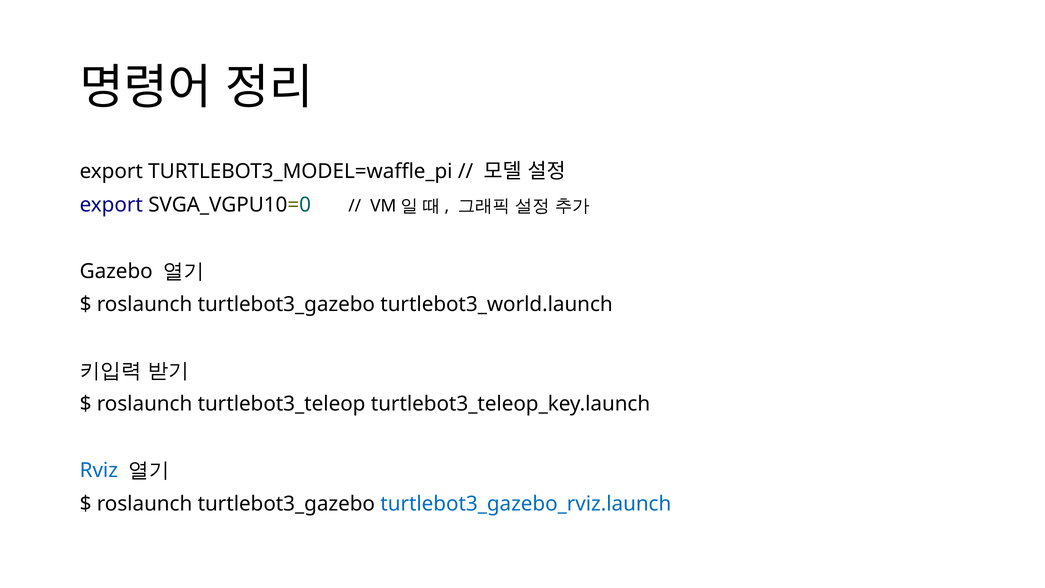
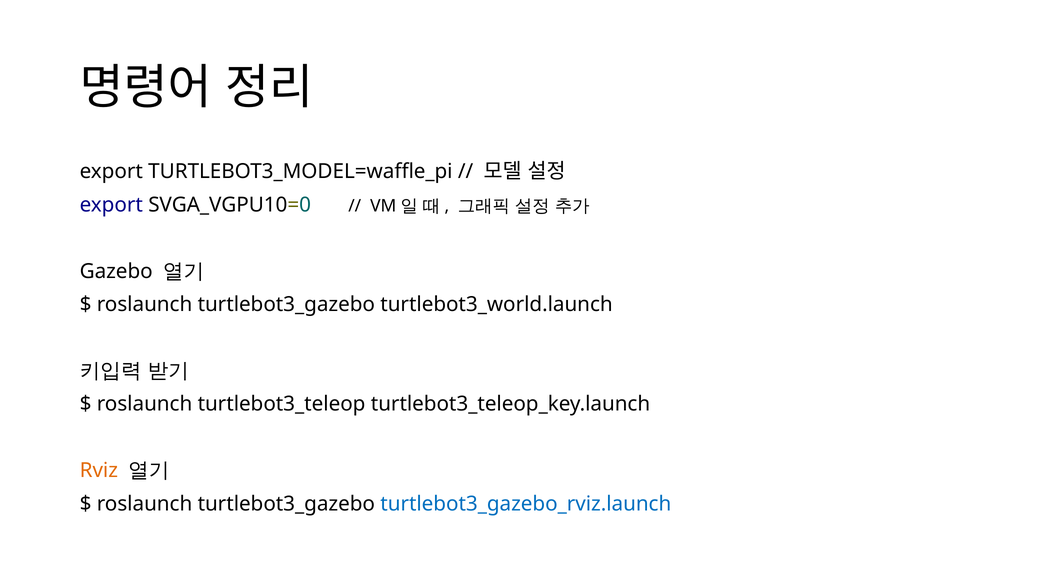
Rviz colour: blue -> orange (99, 470)
